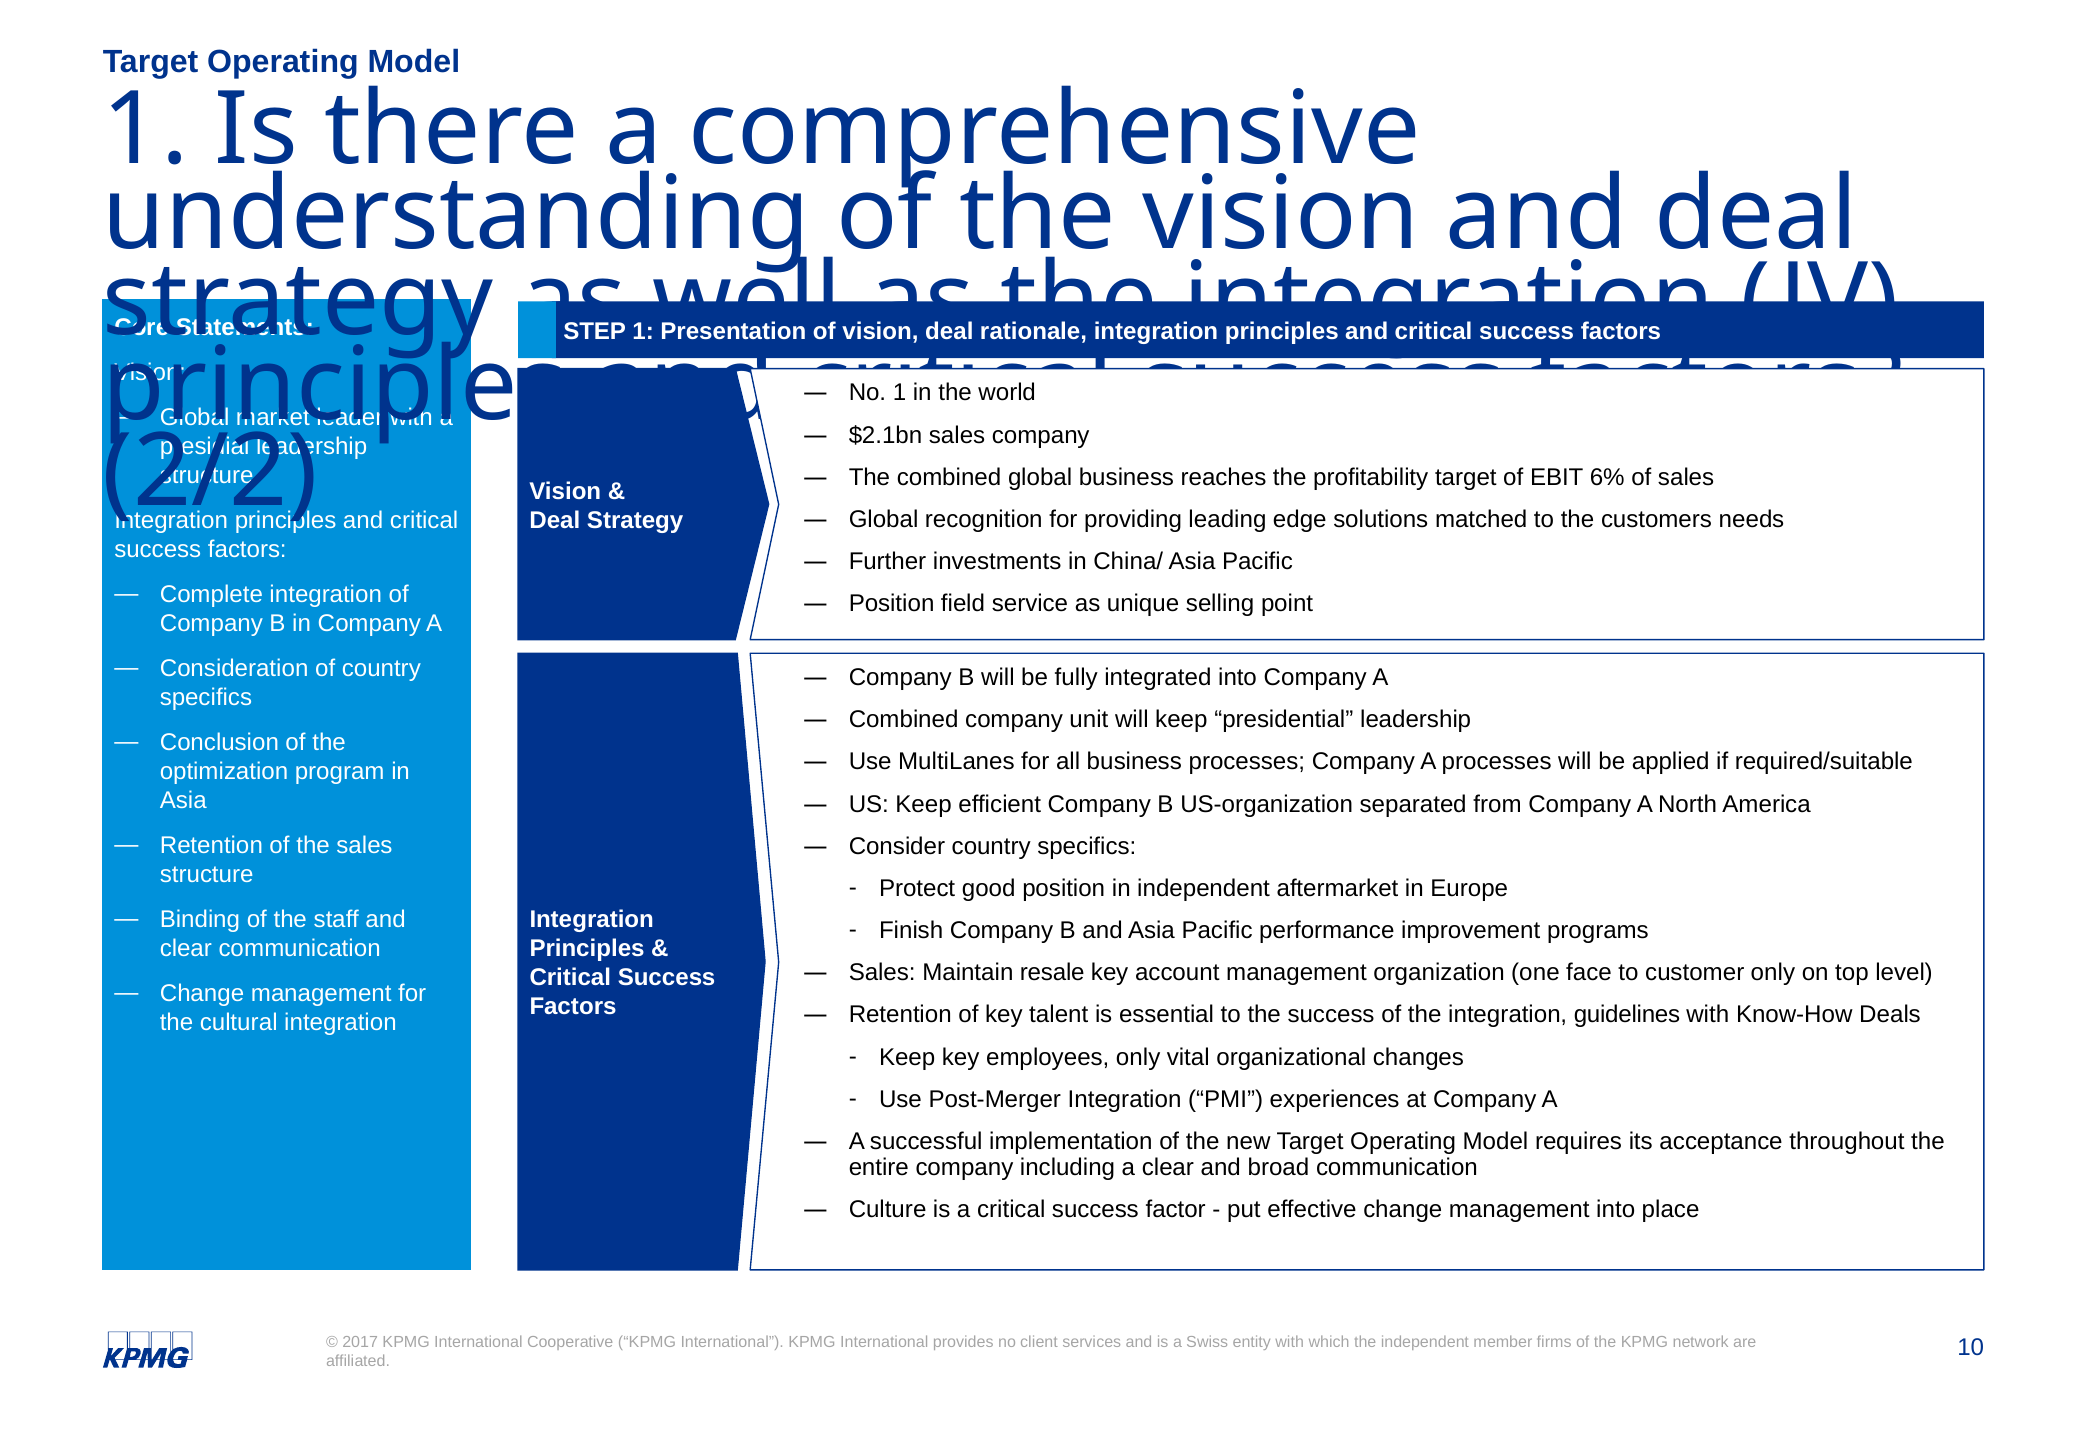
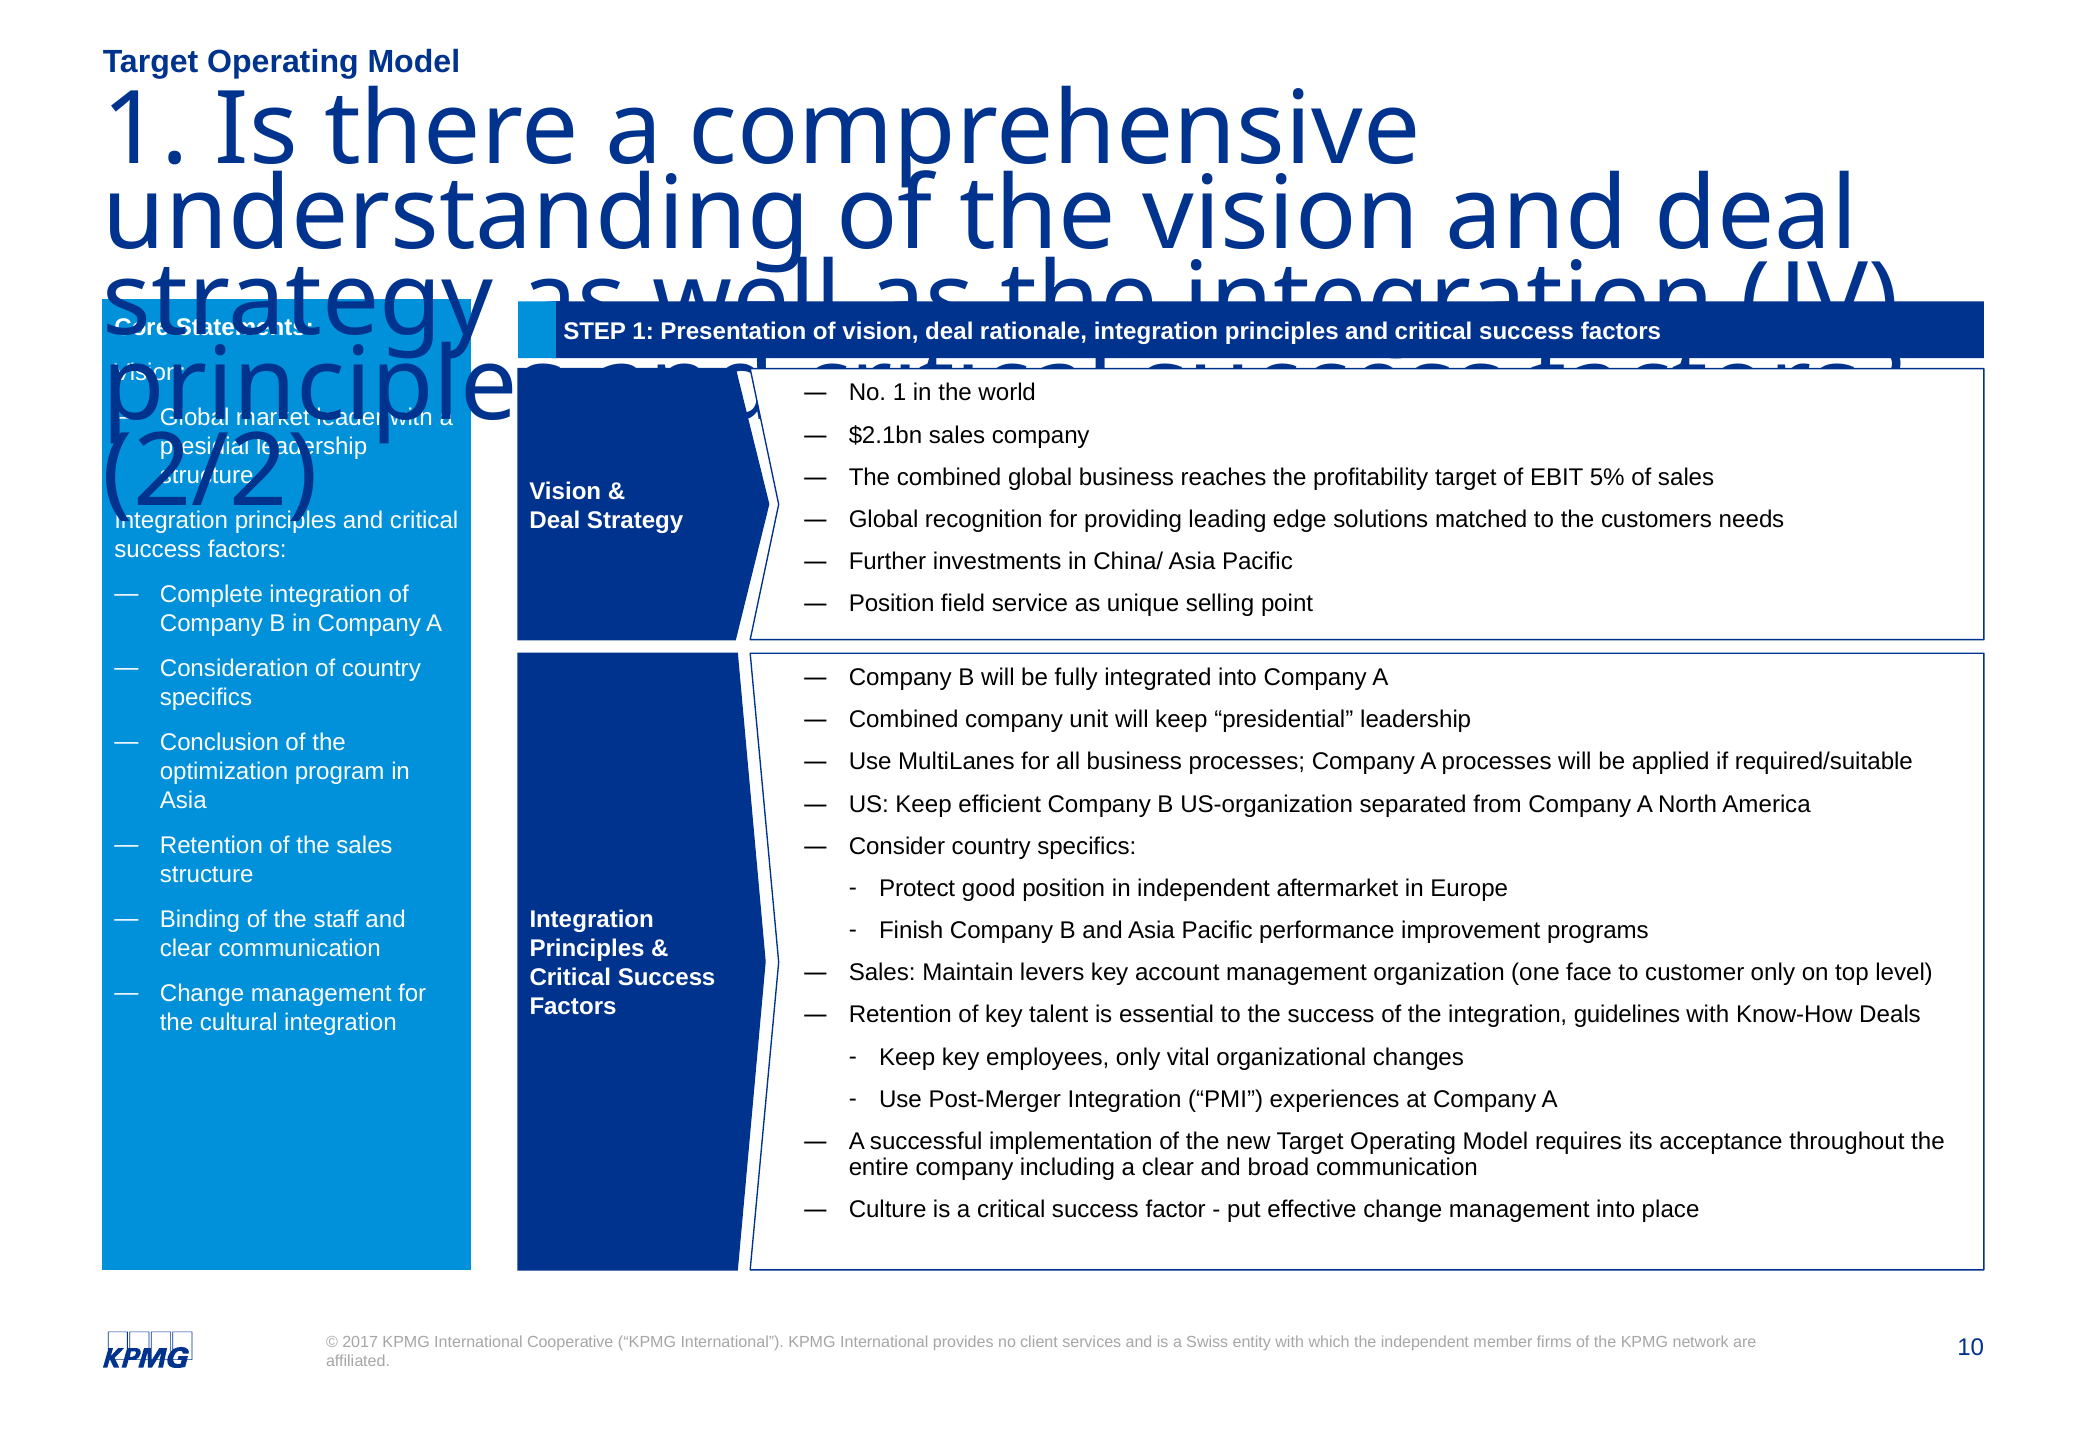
6%: 6% -> 5% (1607, 477)
resale: resale -> levers (1052, 973)
